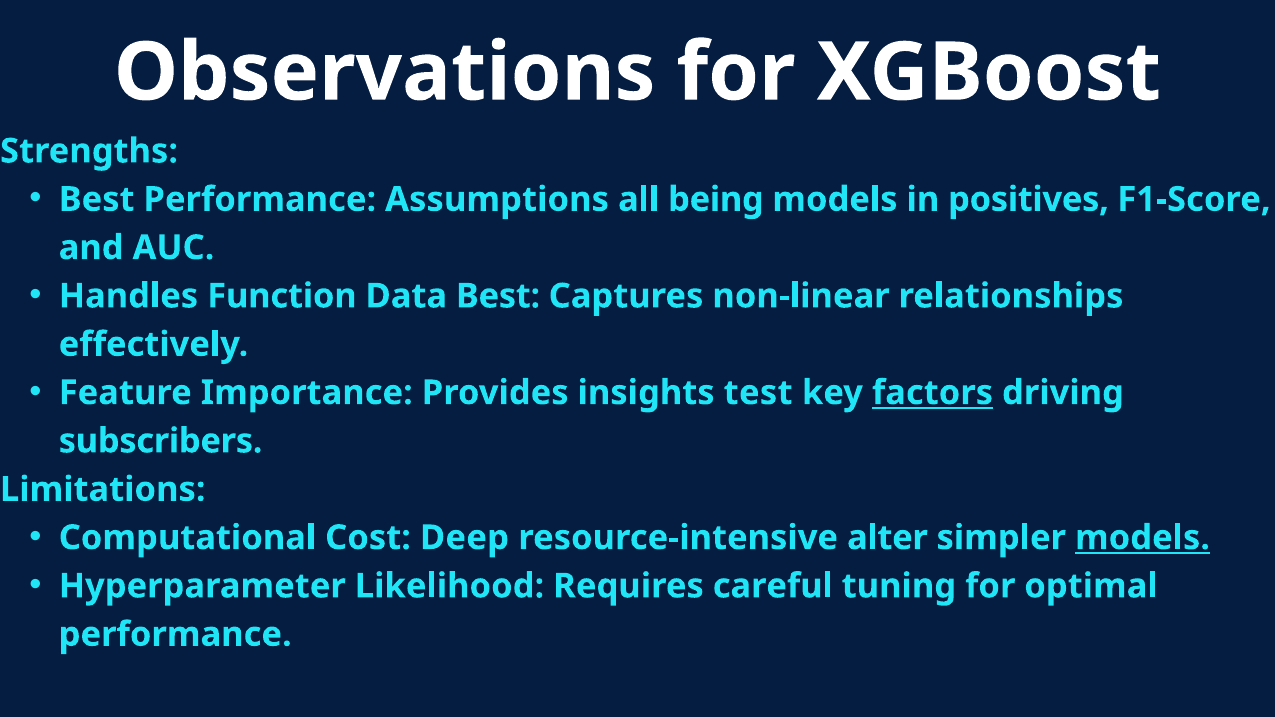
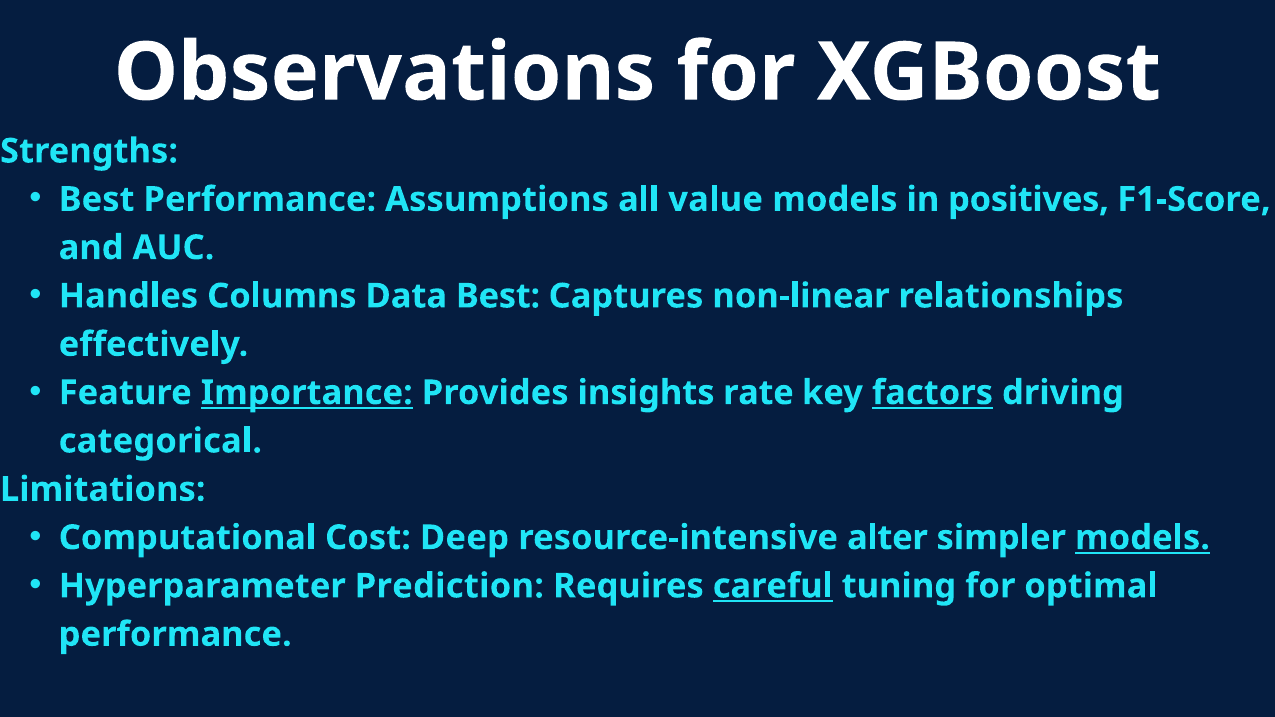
being: being -> value (716, 199)
Function: Function -> Columns (282, 296)
Importance underline: none -> present (307, 393)
test: test -> rate (758, 393)
subscribers: subscribers -> categorical (160, 441)
Likelihood: Likelihood -> Prediction (449, 586)
careful underline: none -> present (773, 586)
